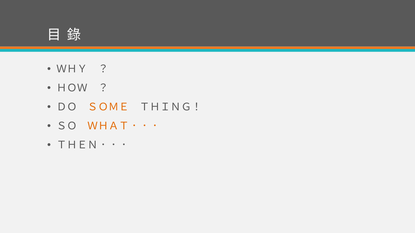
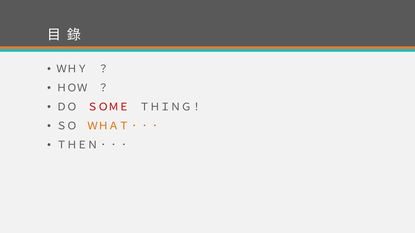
ＳＯＭＥ colour: orange -> red (108, 107)
